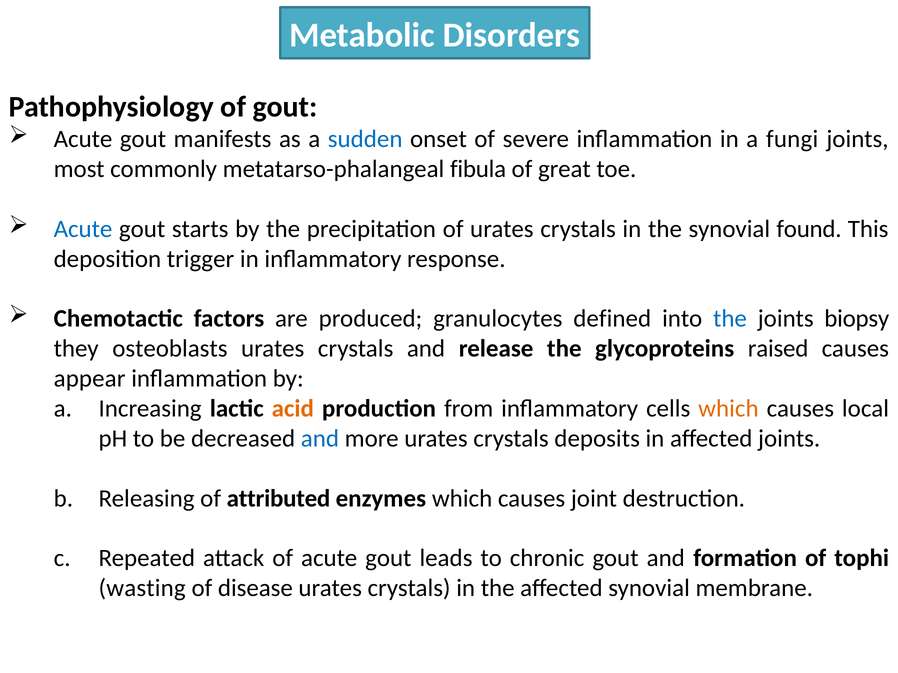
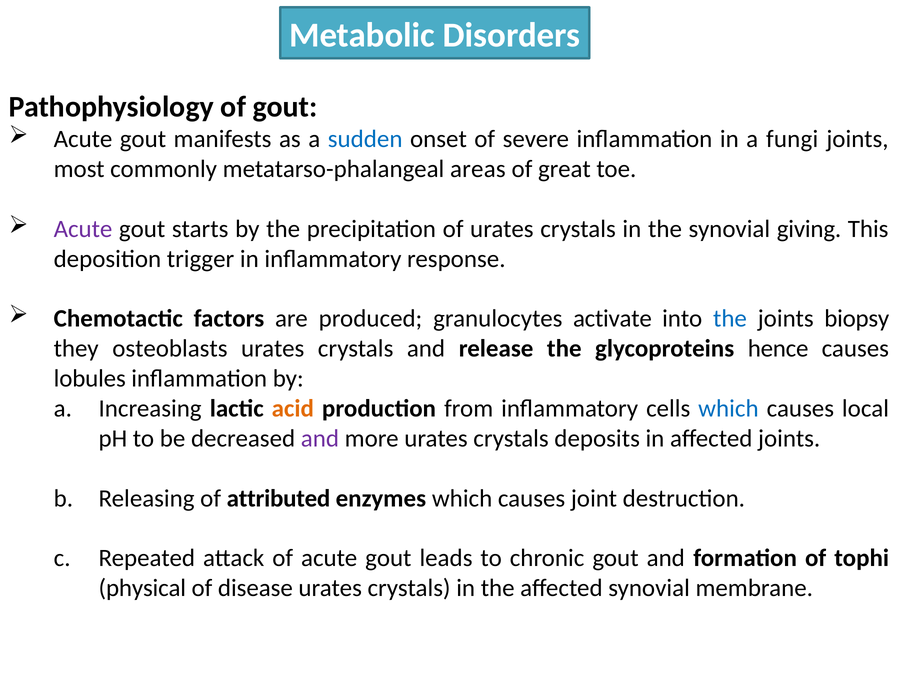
fibula: fibula -> areas (478, 169)
Acute colour: blue -> purple (83, 229)
found: found -> giving (809, 229)
defined: defined -> activate (612, 319)
raised: raised -> hence (778, 349)
appear: appear -> lobules (90, 379)
which colour: orange -> blue (728, 409)
and colour: blue -> purple (320, 439)
wasting: wasting -> physical (142, 589)
